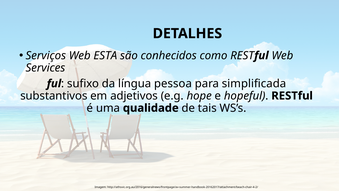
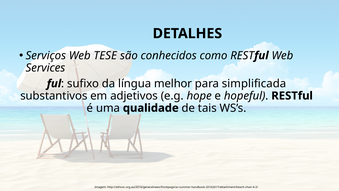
ESTA: ESTA -> TESE (105, 55)
pessoa: pessoa -> melhor (173, 83)
